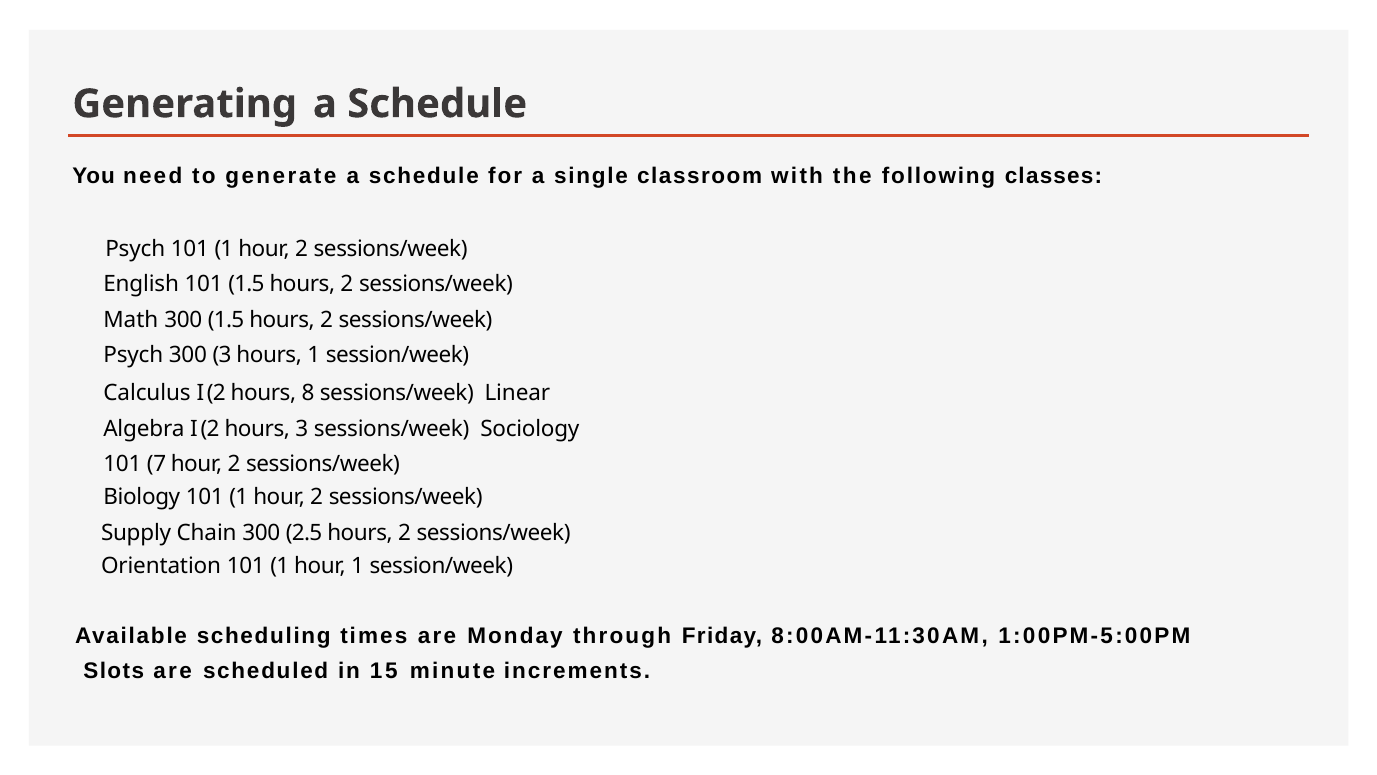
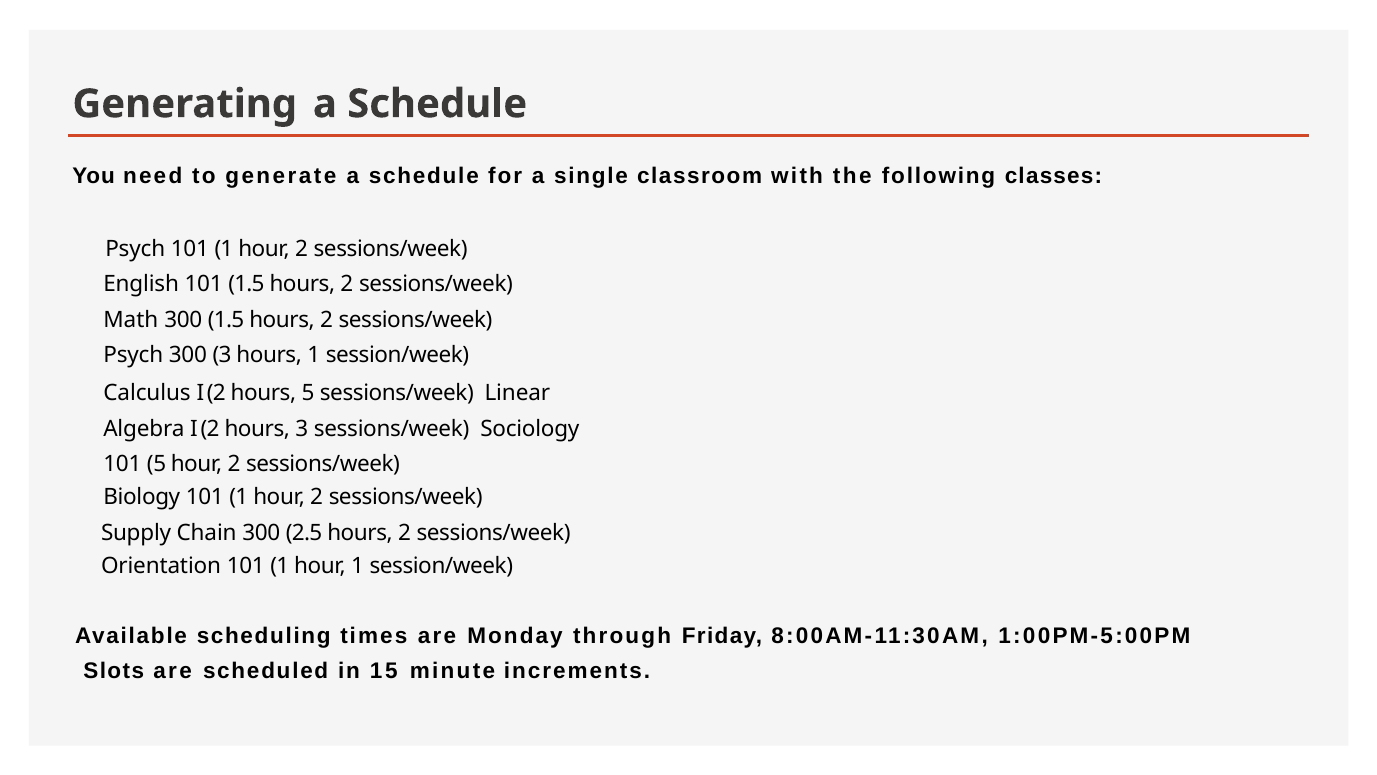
hours 8: 8 -> 5 (308, 393)
101 7: 7 -> 5 (157, 464)
